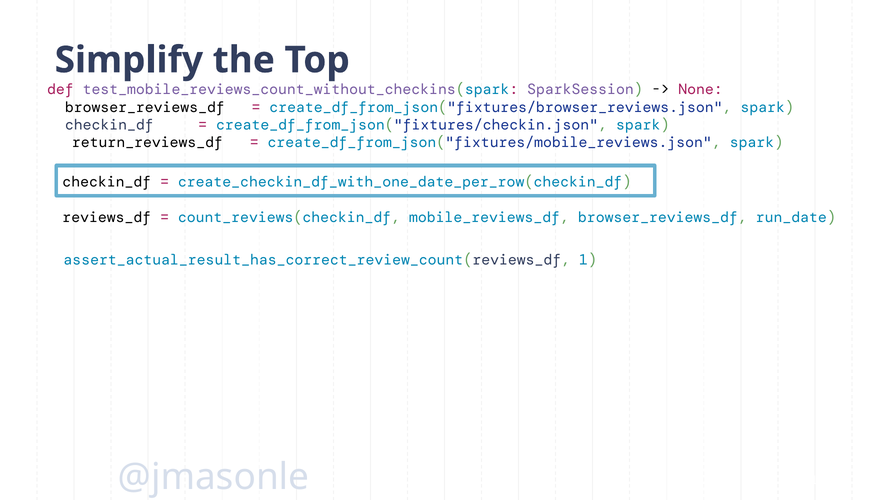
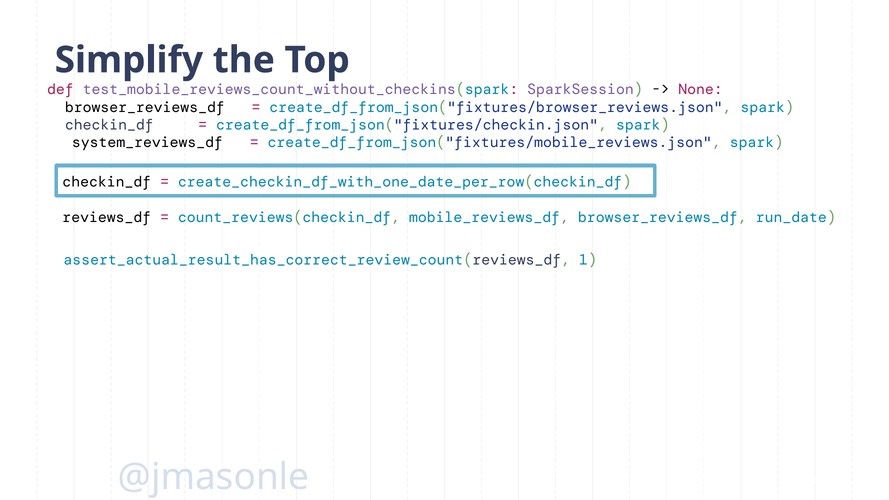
return_reviews_df: return_reviews_df -> system_reviews_df (147, 142)
